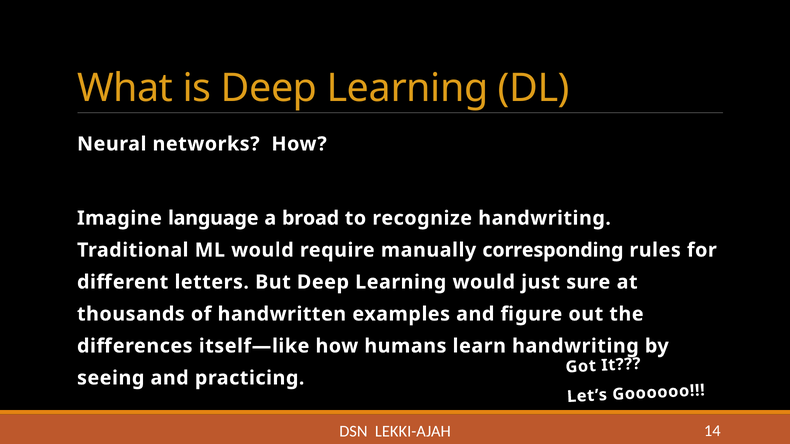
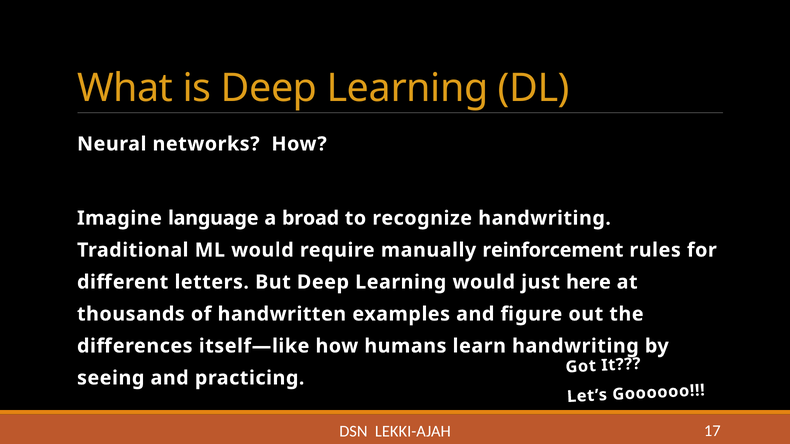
corresponding: corresponding -> reinforcement (553, 250)
sure: sure -> here (588, 282)
14: 14 -> 17 (712, 431)
